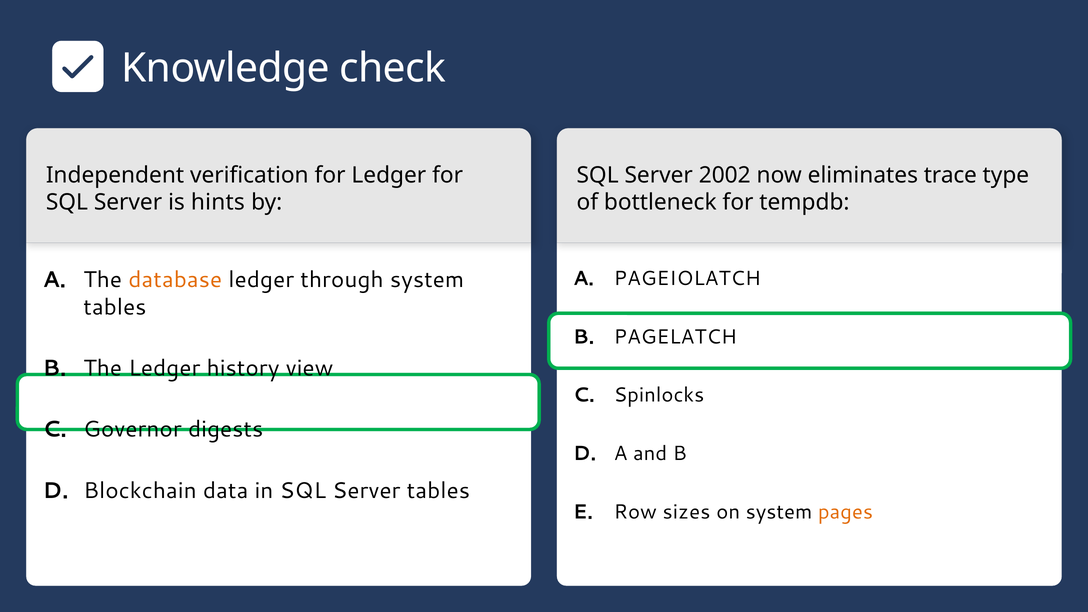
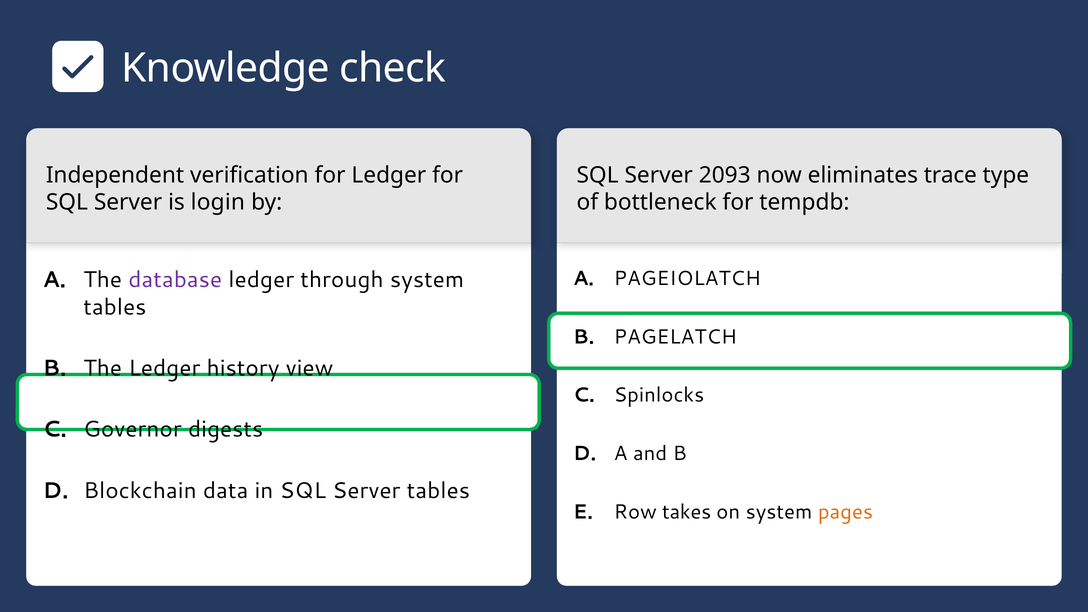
2002: 2002 -> 2093 (725, 175)
hints: hints -> login (218, 202)
database colour: orange -> purple (175, 280)
sizes: sizes -> takes (687, 512)
